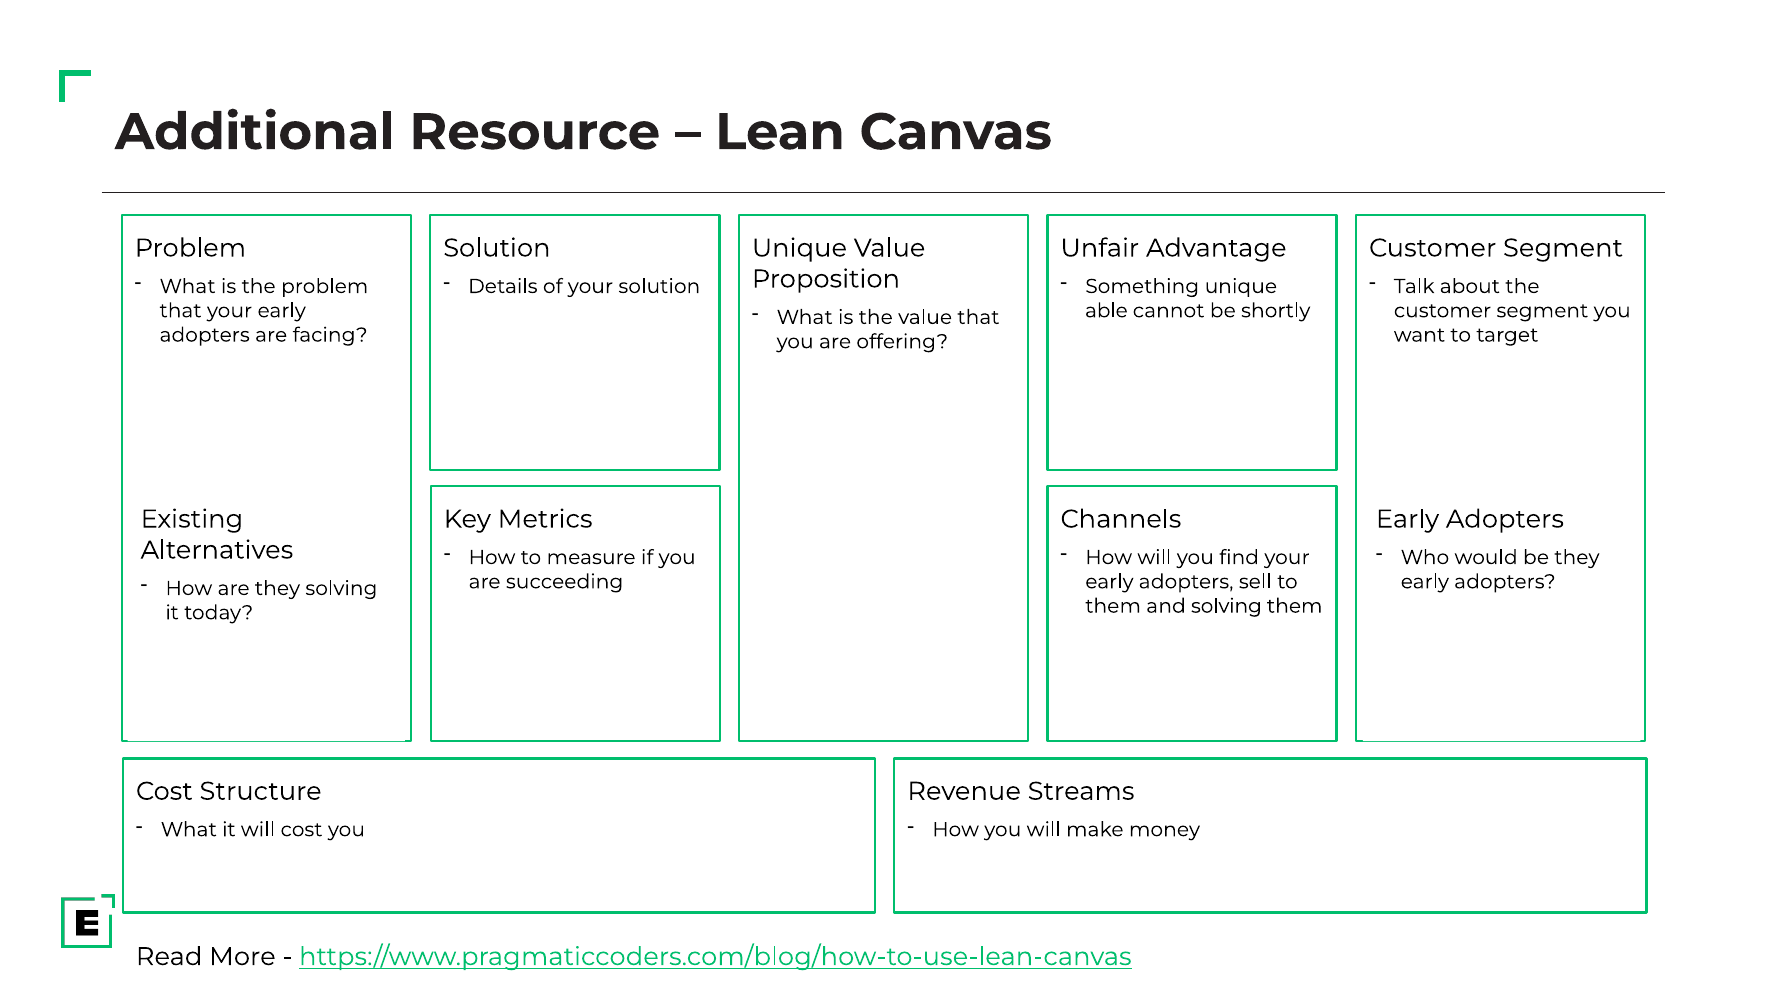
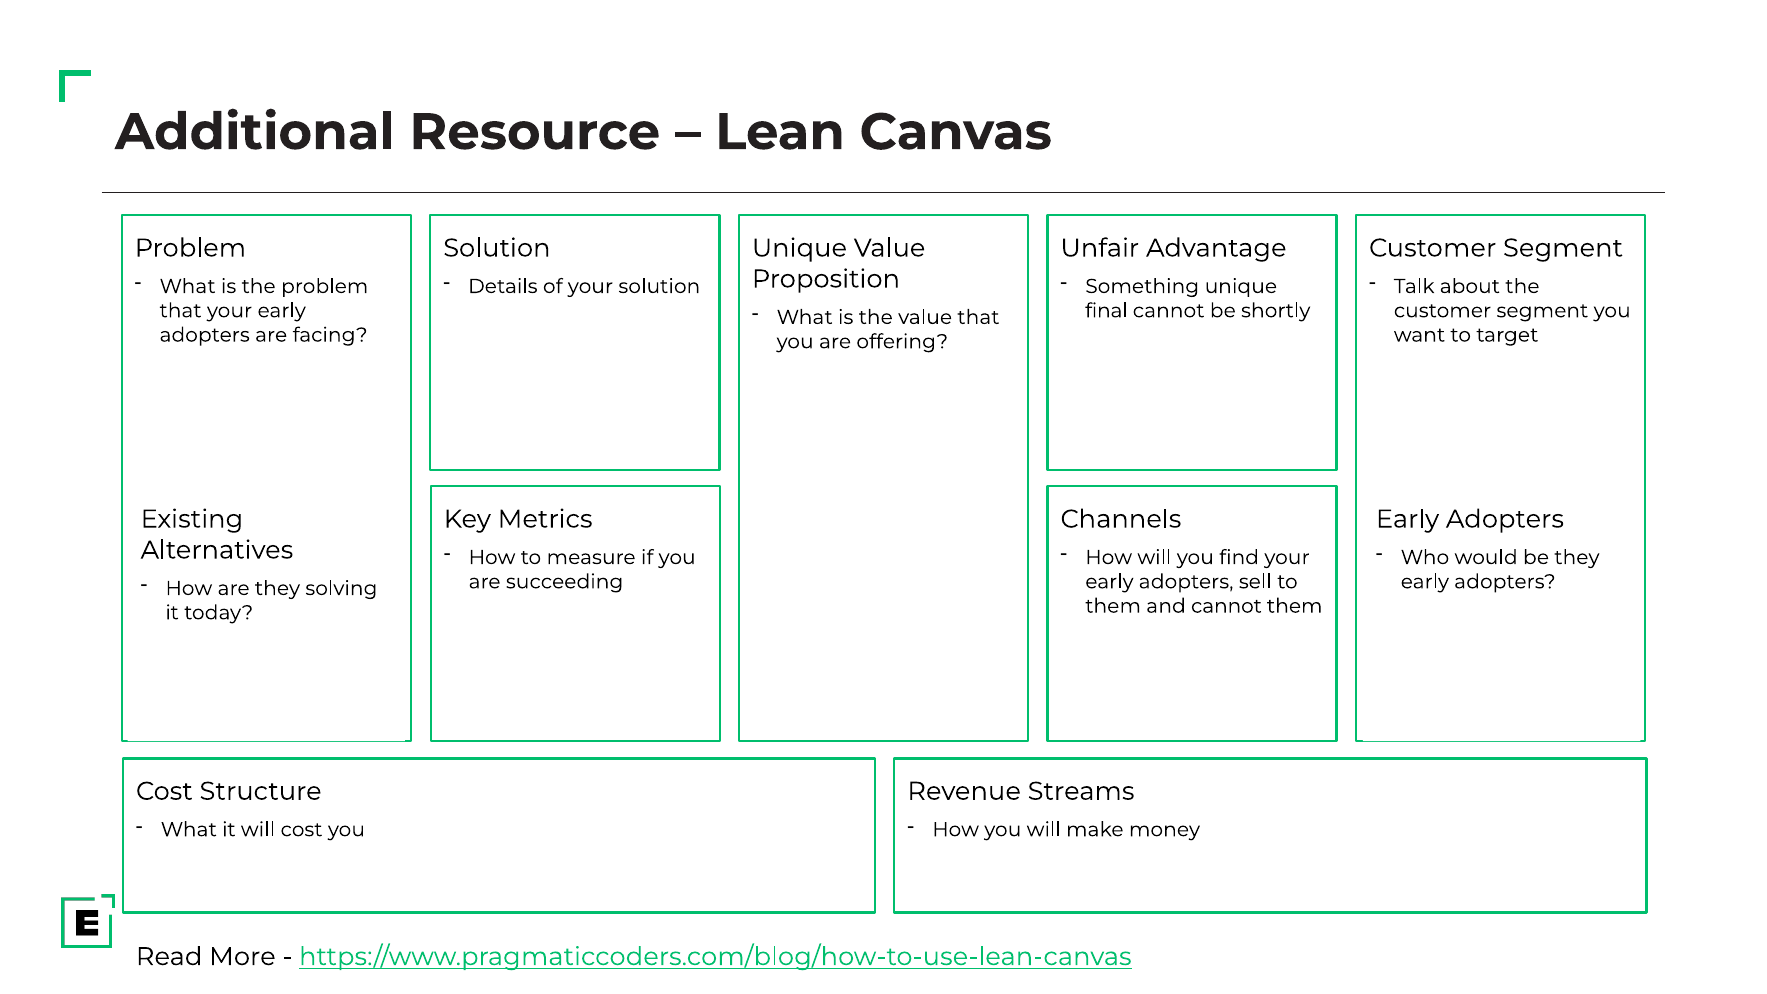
able: able -> final (1106, 311)
and solving: solving -> cannot (1226, 606)
